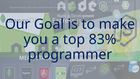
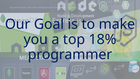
83%: 83% -> 18% (103, 39)
